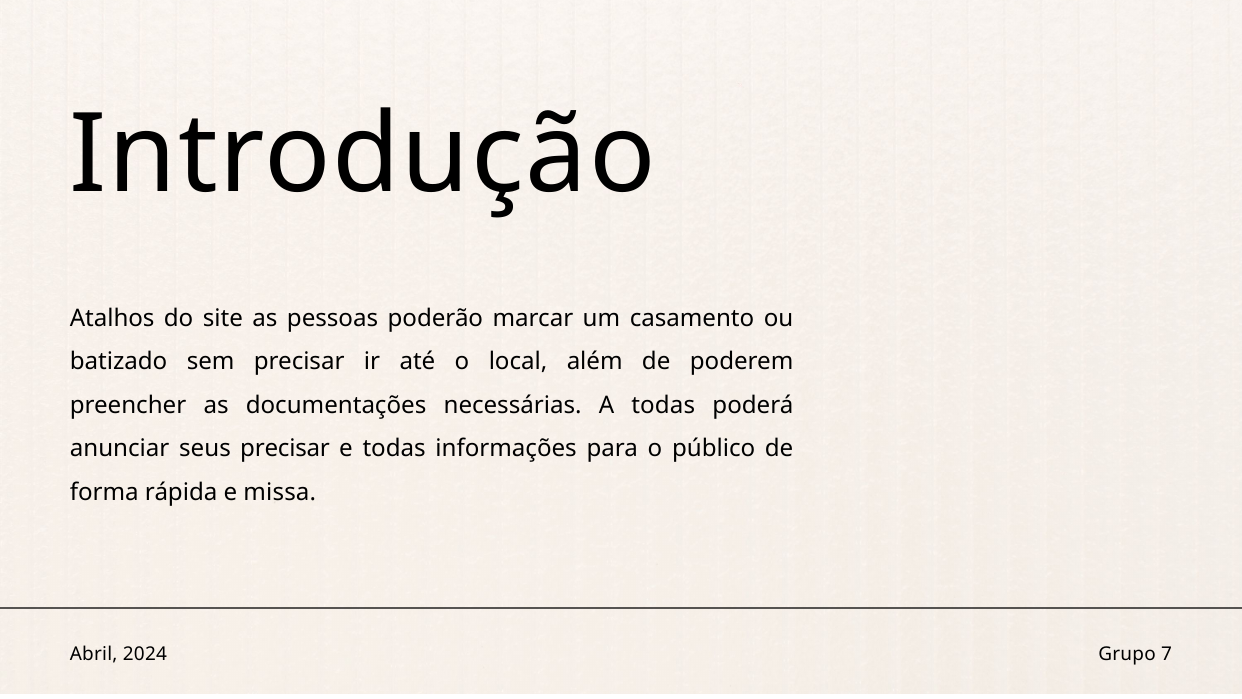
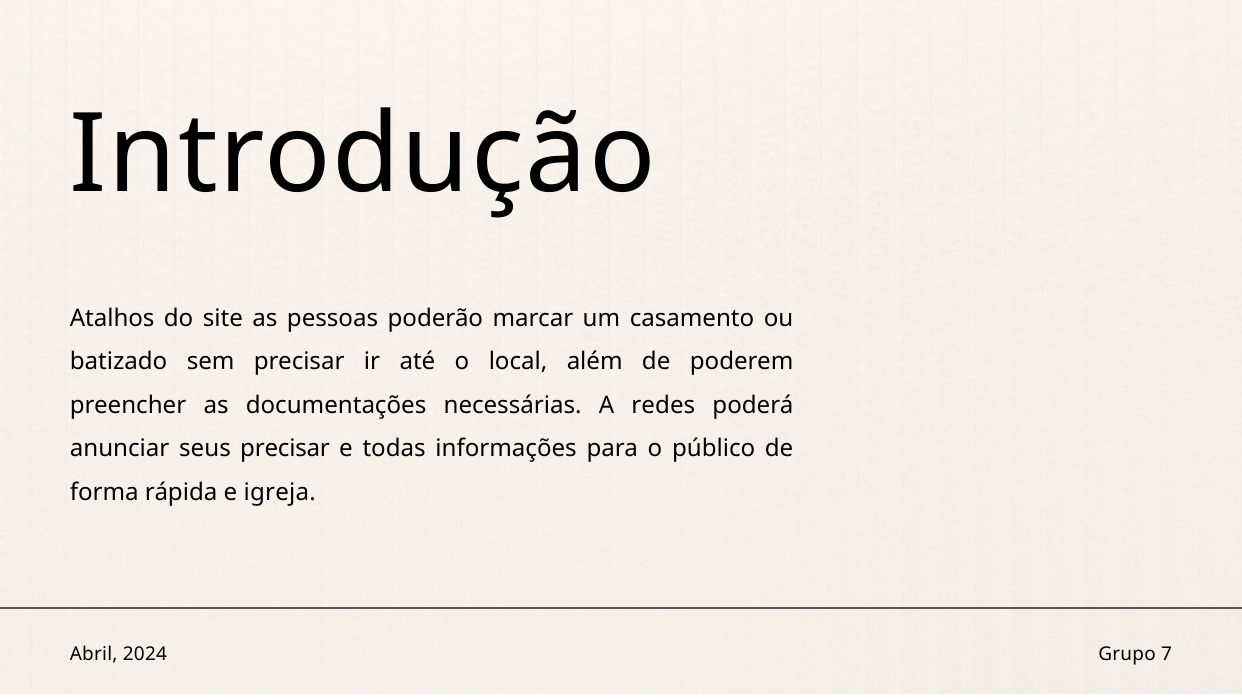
A todas: todas -> redes (663, 405)
missa: missa -> igreja (280, 492)
